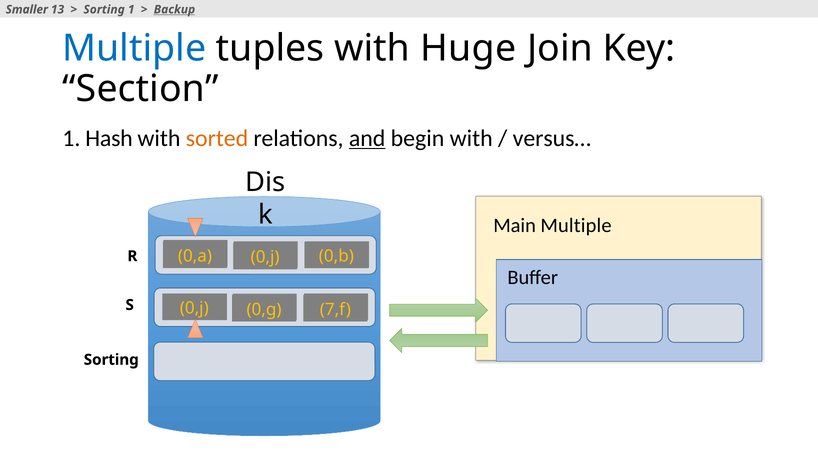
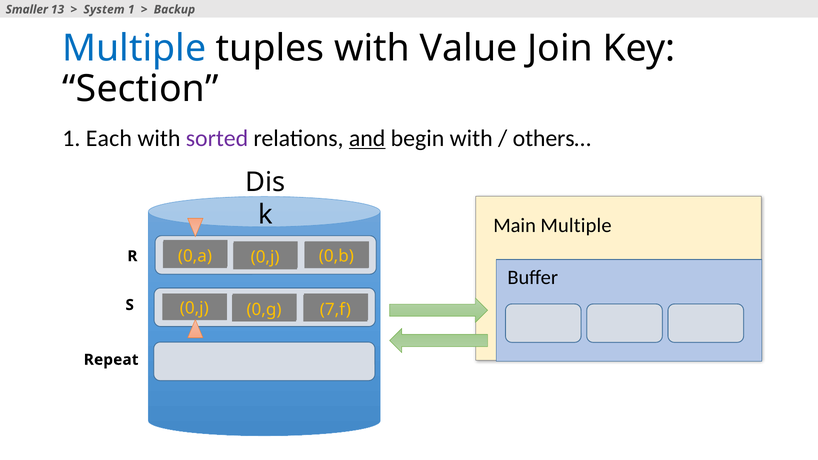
Sorting: Sorting -> System (104, 9)
Backup underline: present -> none (174, 9)
Huge: Huge -> Value (469, 48)
Hash: Hash -> Each (109, 138)
sorted colour: orange -> purple (217, 138)
versus…: versus… -> others… (552, 138)
Sorting: Sorting -> Repeat (111, 360)
